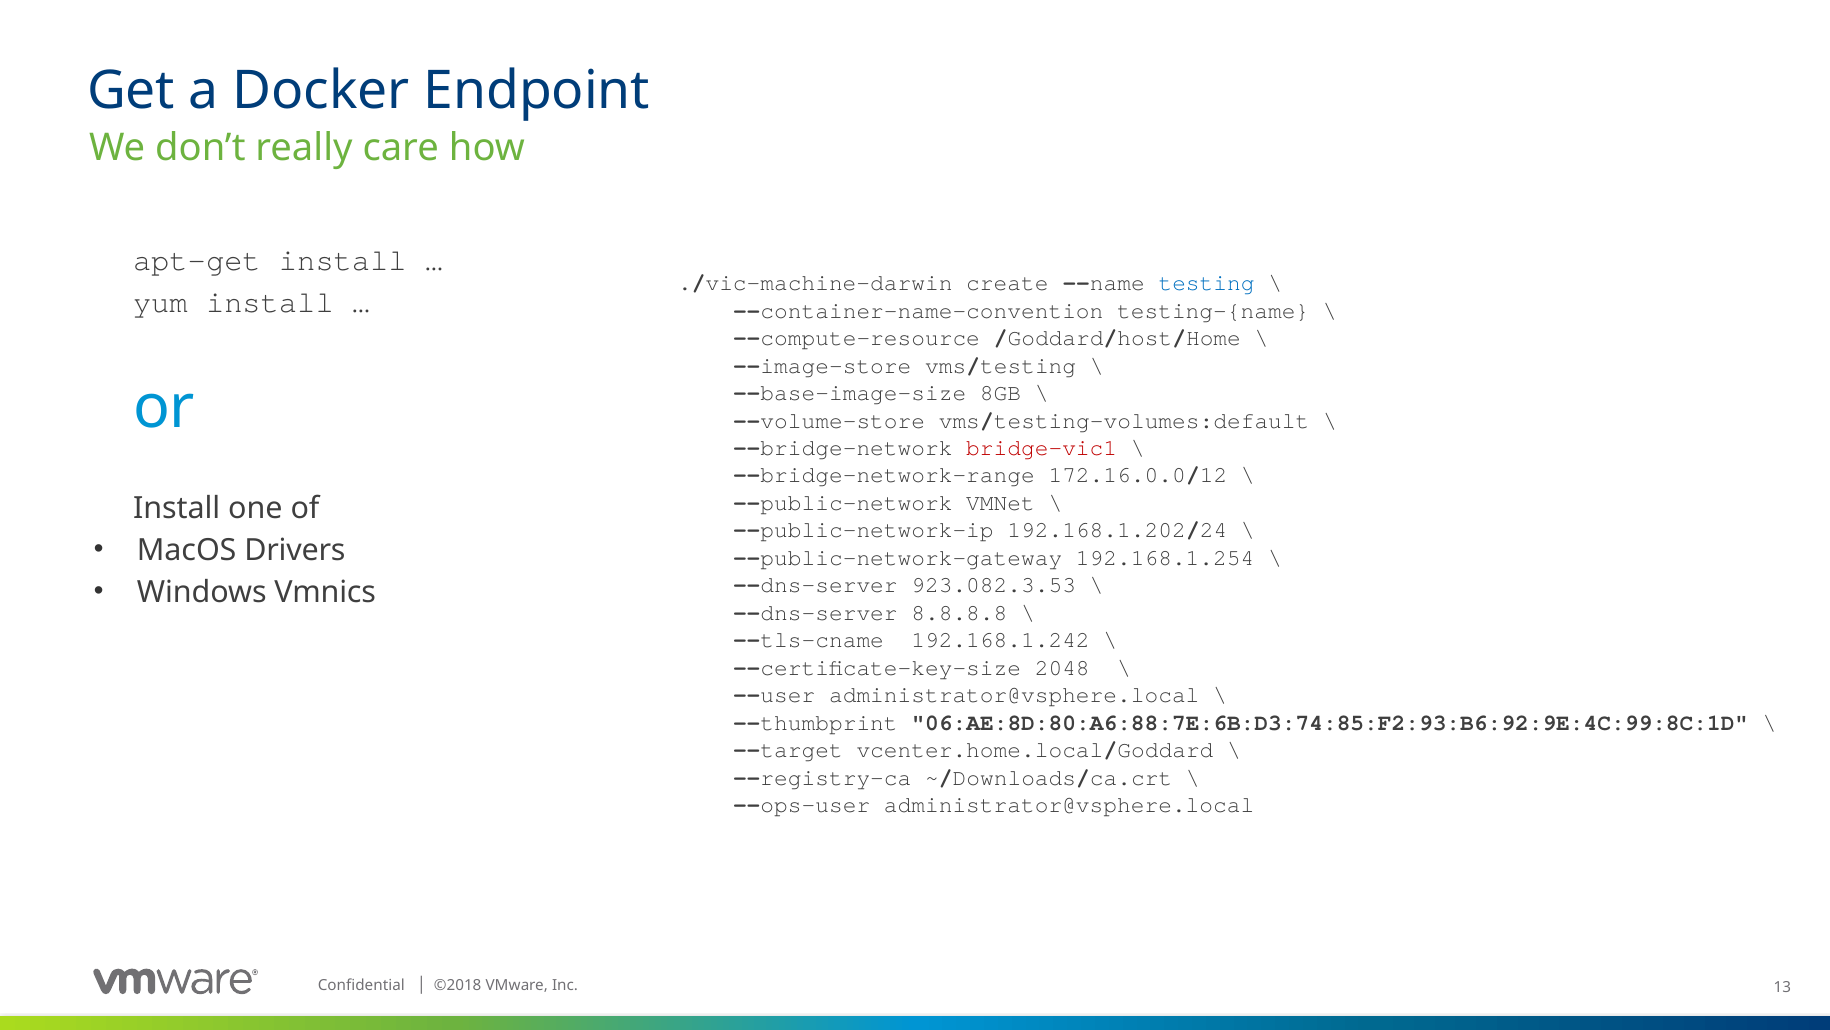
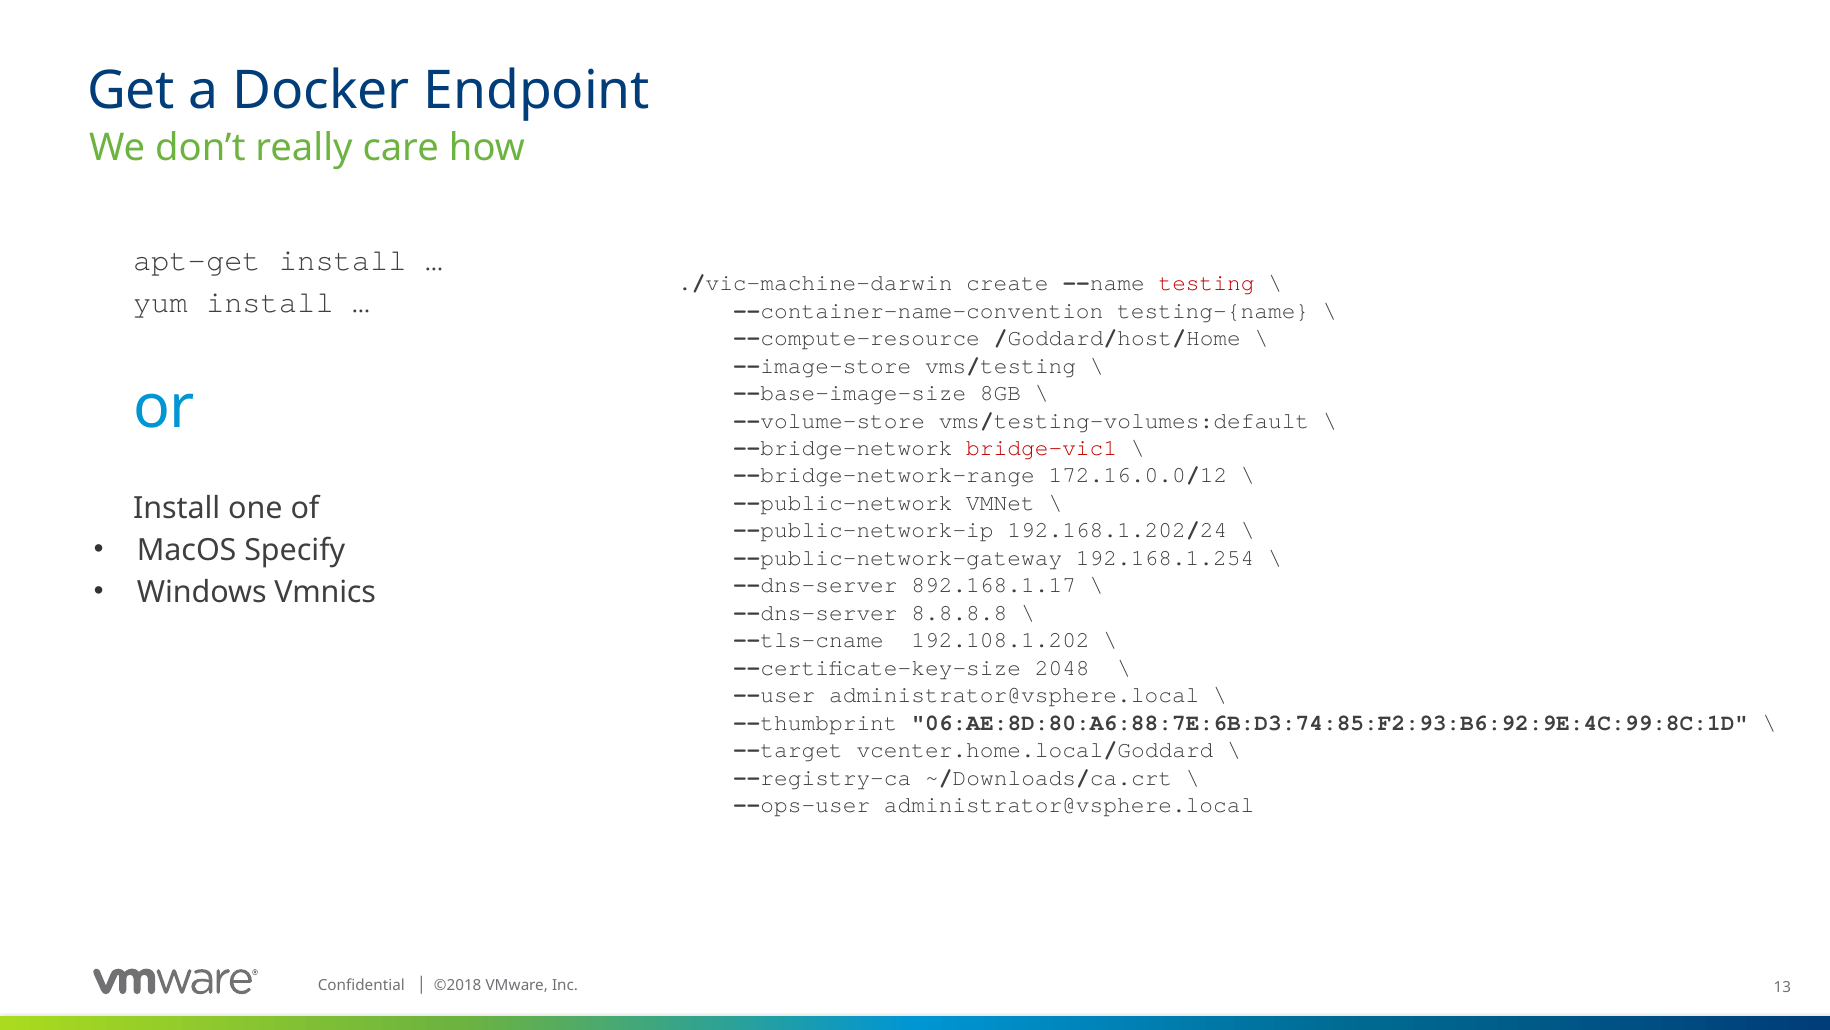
testing colour: blue -> red (1207, 283)
Drivers: Drivers -> Specify (295, 550)
923.082.3.53: 923.082.3.53 -> 892.168.1.17 (994, 585)
192.168.1.242: 192.168.1.242 -> 192.108.1.202 (1001, 640)
